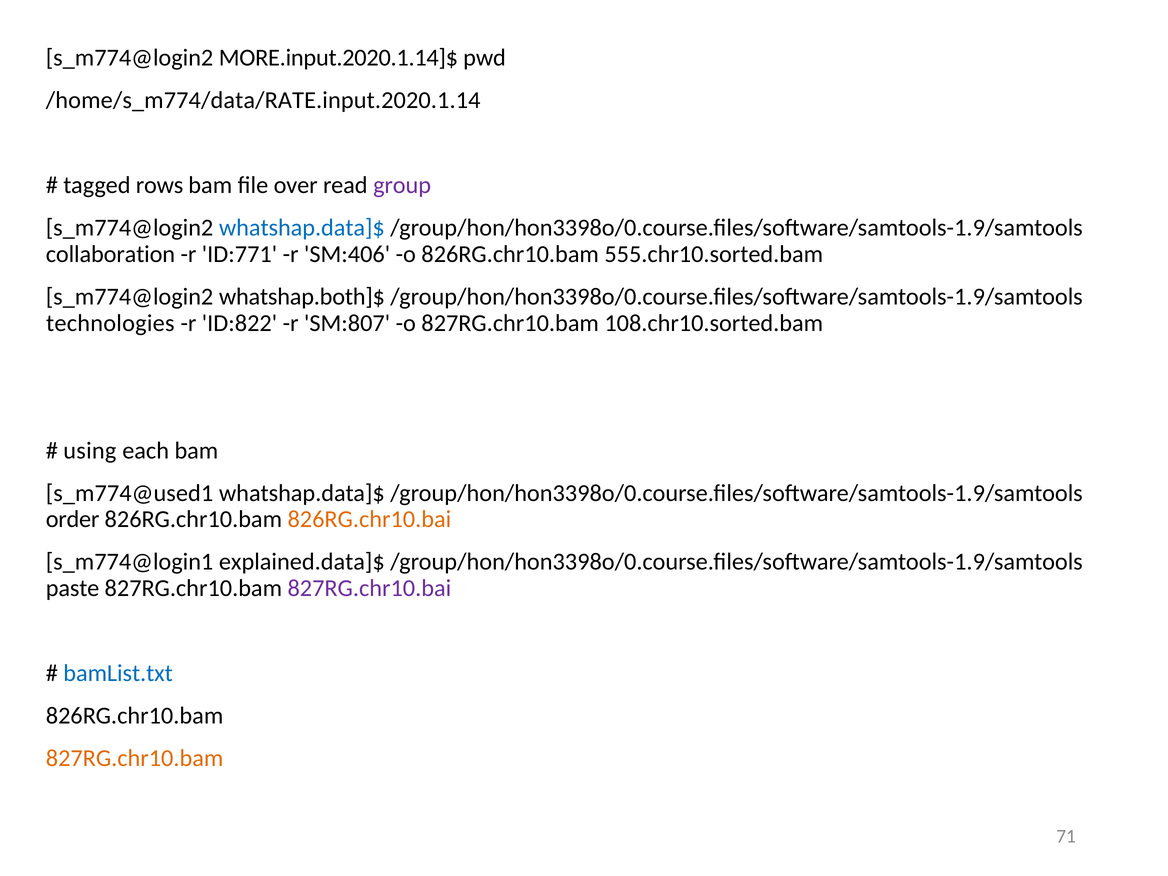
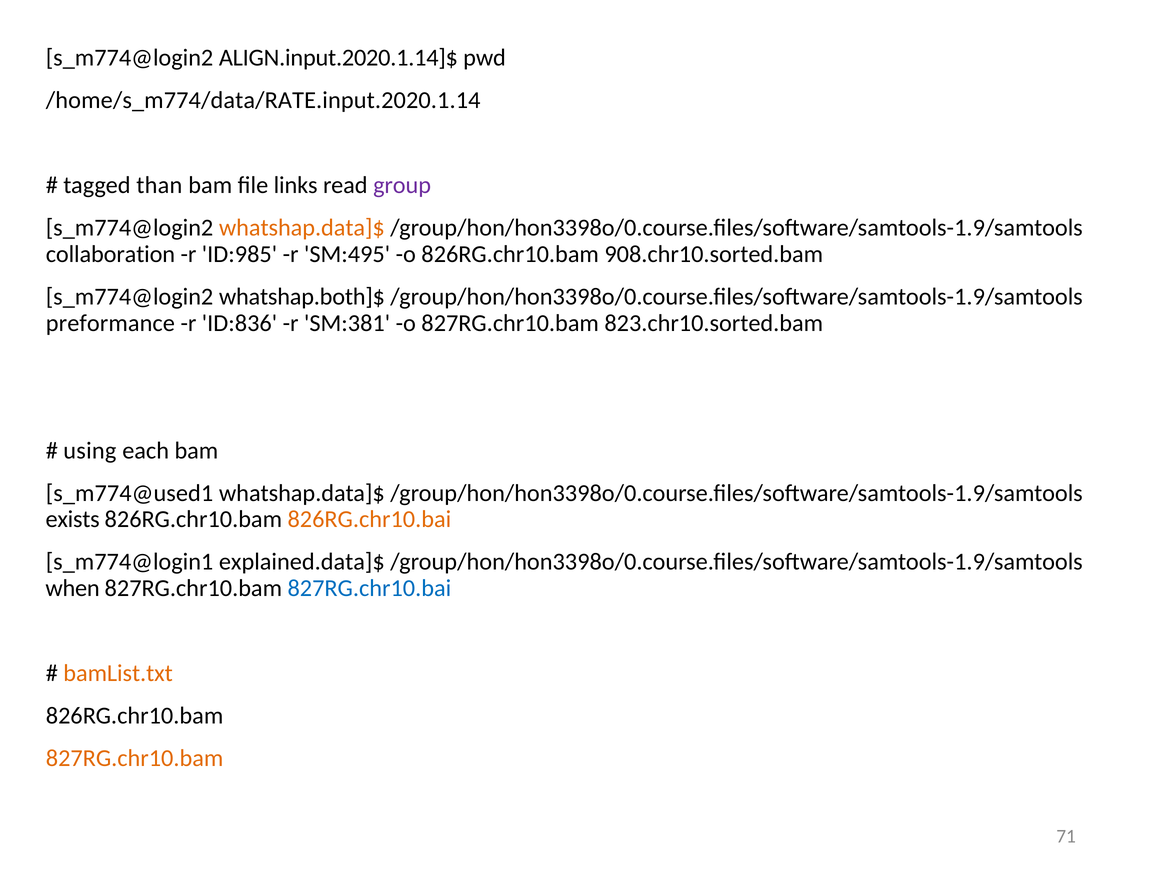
MORE.input.2020.1.14]$: MORE.input.2020.1.14]$ -> ALIGN.input.2020.1.14]$ (338, 58)
rows: rows -> than (159, 185)
over: over -> links (296, 185)
whatshap.data]$ colour: blue -> orange (302, 228)
ID:771: ID:771 -> ID:985 (240, 254)
SM:406: SM:406 -> SM:495 (347, 254)
555.chr10.sorted.bam: 555.chr10.sorted.bam -> 908.chr10.sorted.bam (714, 254)
technologies: technologies -> preformance (110, 323)
ID:822: ID:822 -> ID:836 (240, 323)
SM:807: SM:807 -> SM:381 (347, 323)
108.chr10.sorted.bam: 108.chr10.sorted.bam -> 823.chr10.sorted.bam (714, 323)
order: order -> exists (73, 519)
paste: paste -> when (73, 588)
827RG.chr10.bai colour: purple -> blue (369, 588)
bamList.txt colour: blue -> orange (118, 673)
